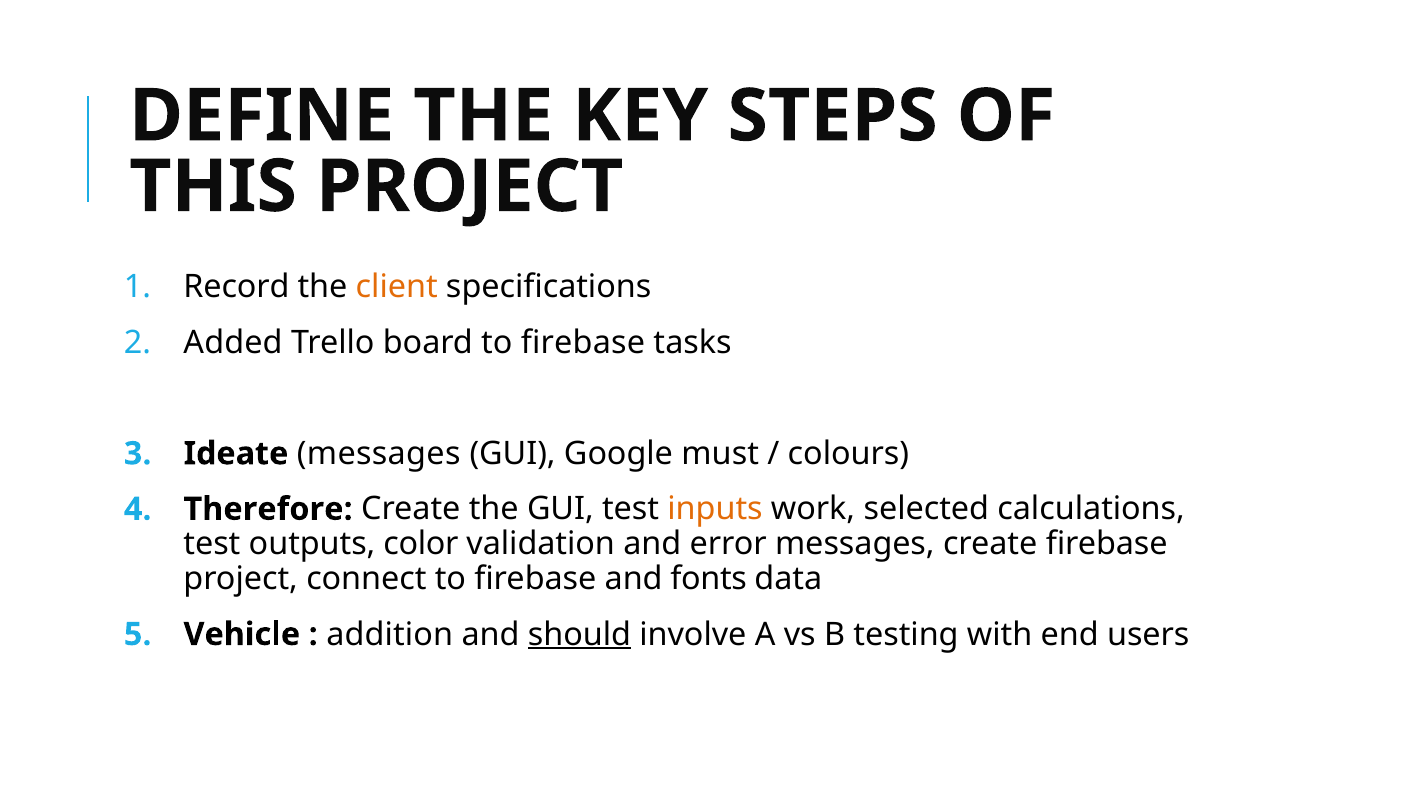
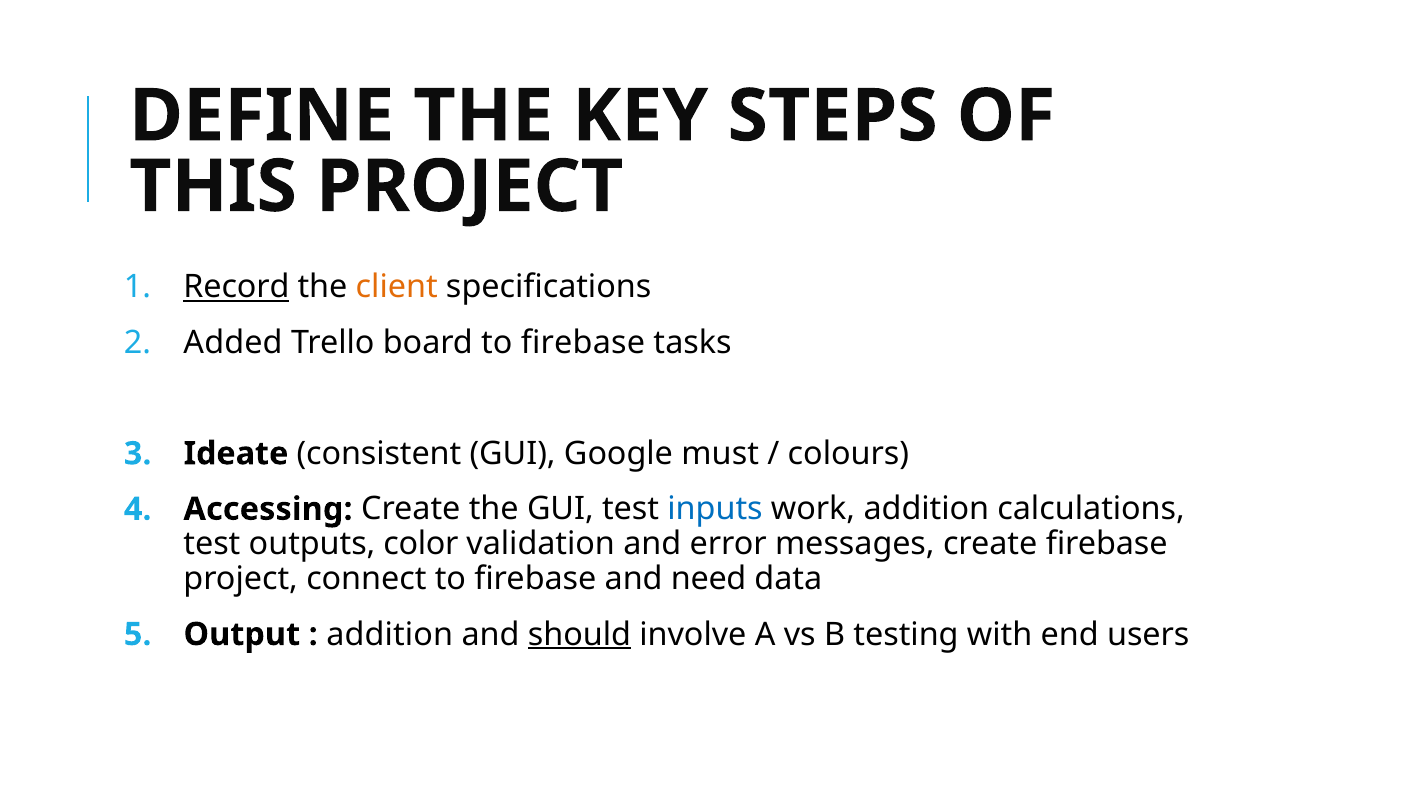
Record underline: none -> present (236, 287)
Ideate messages: messages -> consistent (379, 454)
Therefore: Therefore -> Accessing (268, 509)
inputs colour: orange -> blue (715, 509)
work selected: selected -> addition (926, 509)
fonts: fonts -> need (709, 579)
Vehicle: Vehicle -> Output (242, 635)
